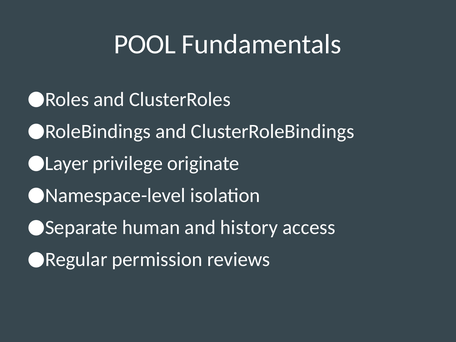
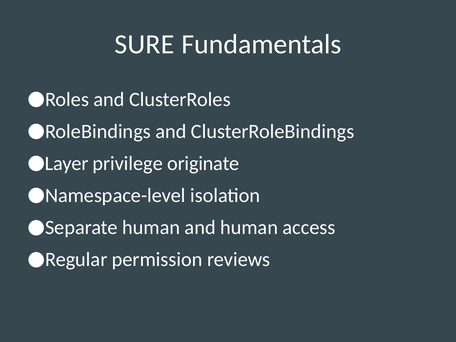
POOL: POOL -> SURE (145, 44)
and history: history -> human (249, 228)
